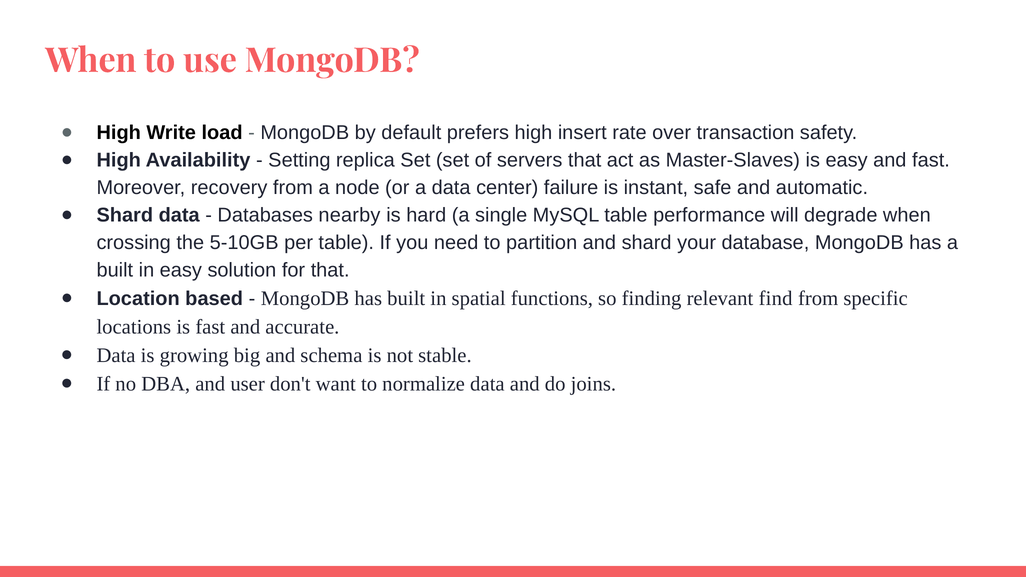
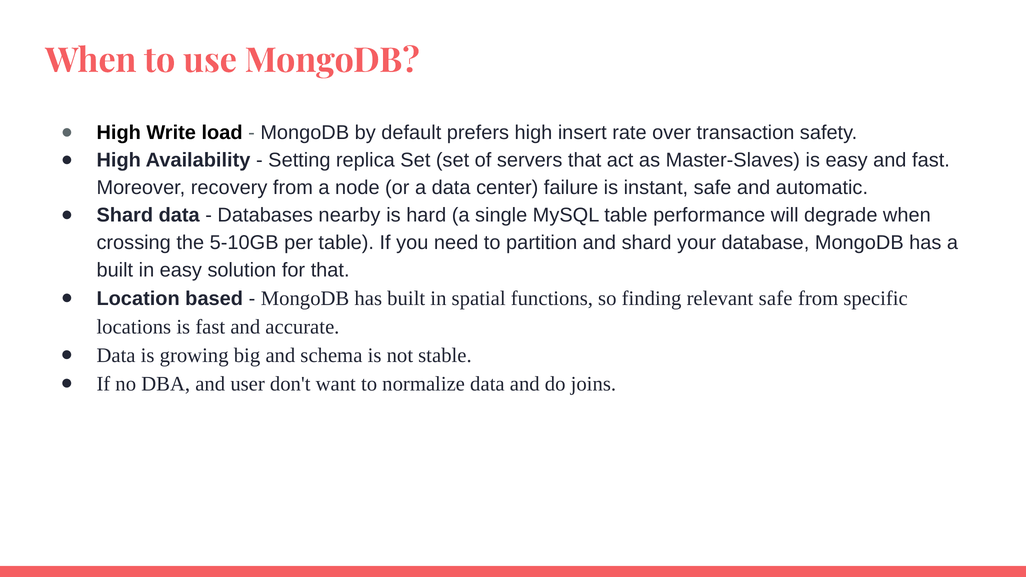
relevant find: find -> safe (776, 298)
